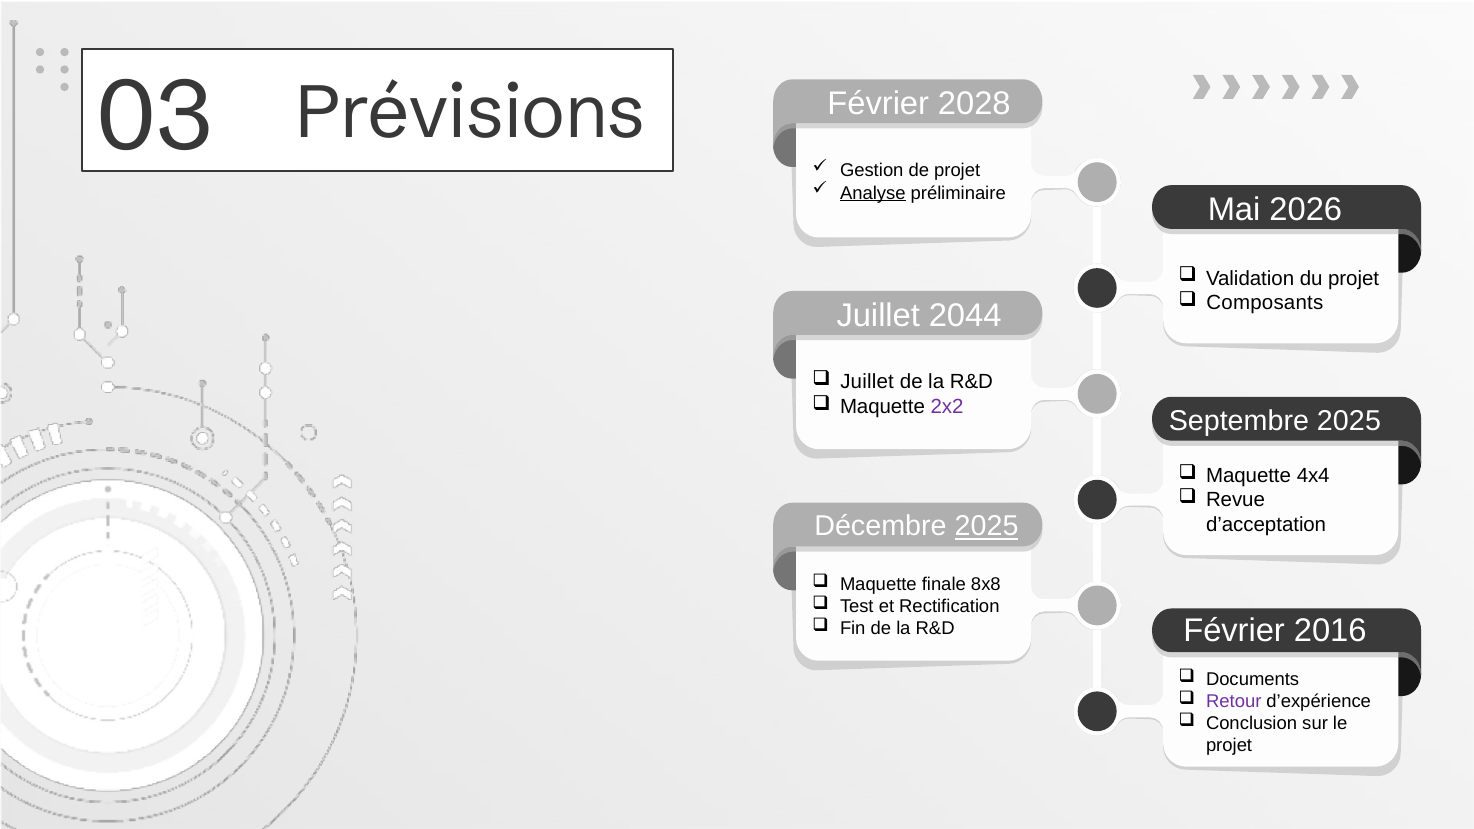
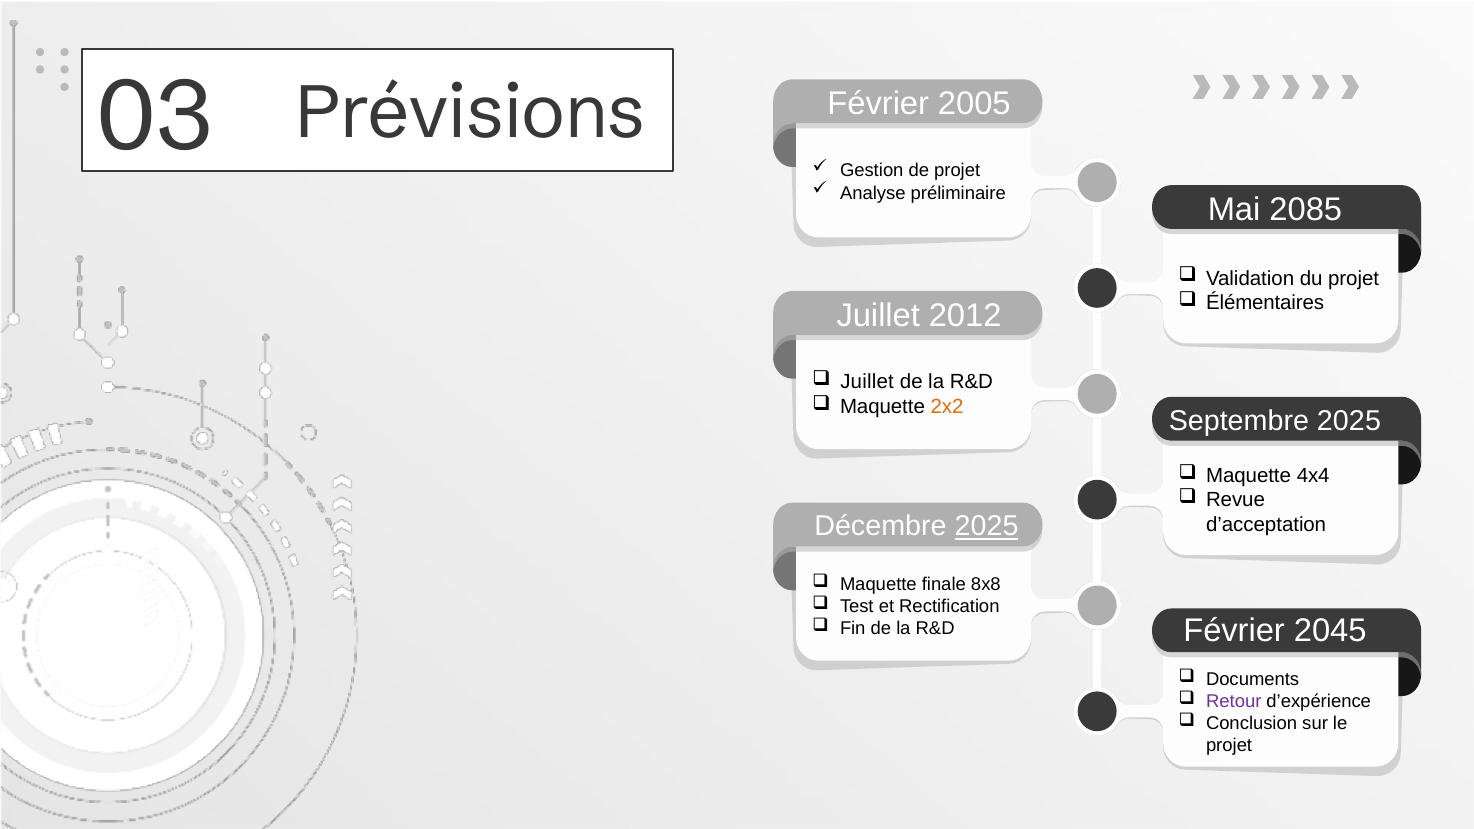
2028: 2028 -> 2005 (974, 104)
Analyse underline: present -> none (873, 193)
2026: 2026 -> 2085 (1306, 209)
Composants: Composants -> Élémentaires (1265, 303)
2044: 2044 -> 2012 (965, 315)
2x2 colour: purple -> orange (947, 407)
2016: 2016 -> 2045 (1330, 631)
